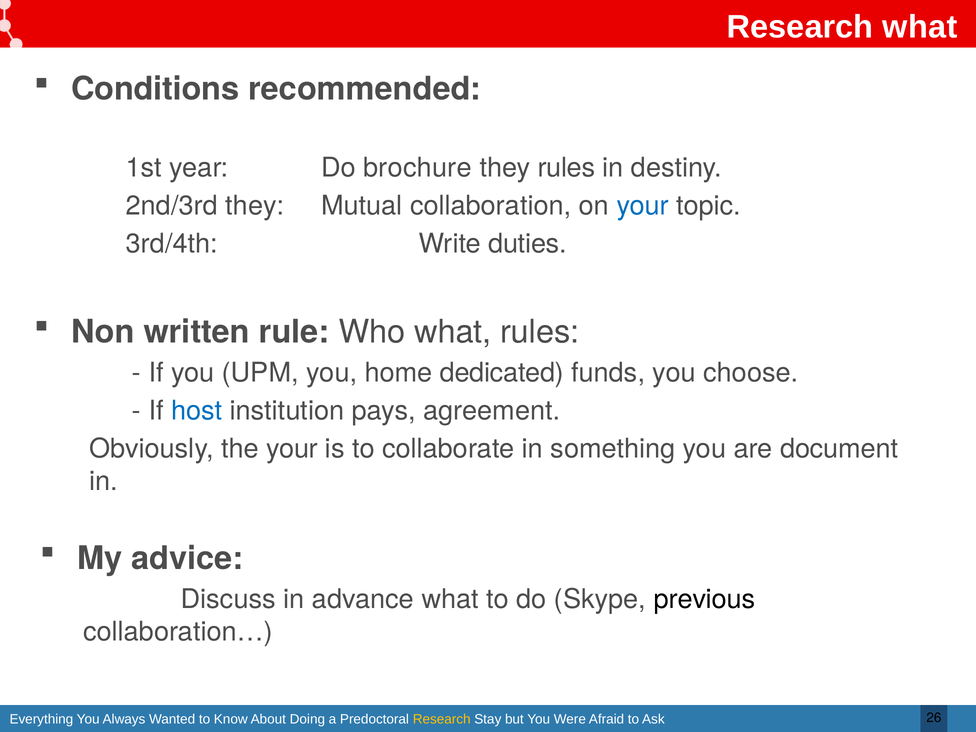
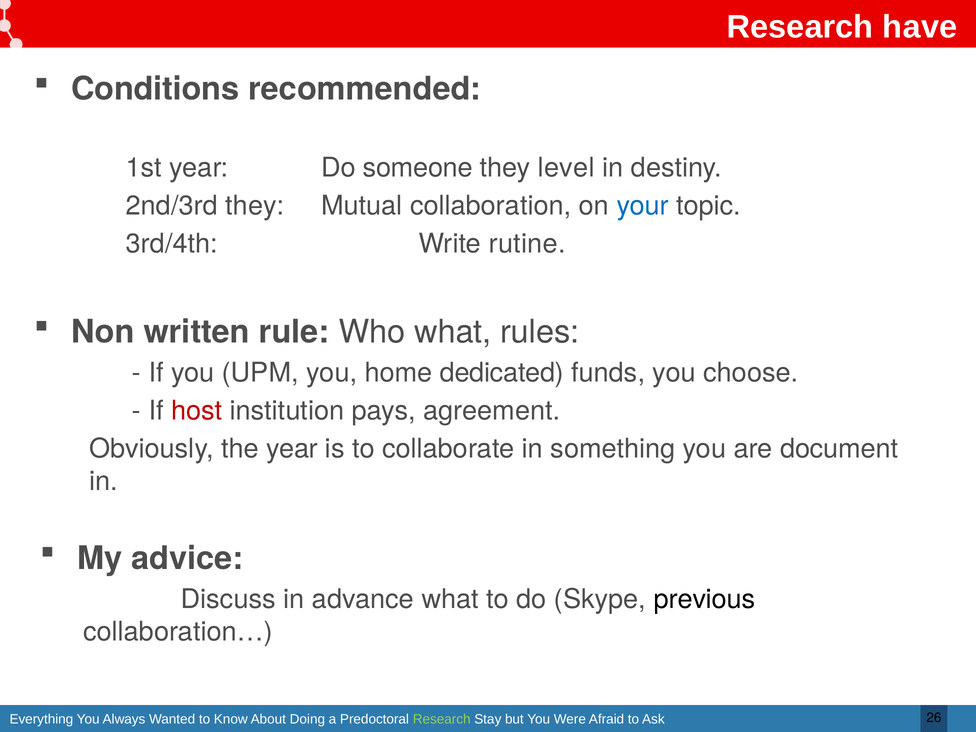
Research what: what -> have (920, 27)
brochure: brochure -> someone (418, 168)
they rules: rules -> level (566, 168)
duties: duties -> rutine (527, 244)
host colour: blue -> red (197, 411)
the your: your -> year (292, 449)
Research colour: yellow -> light green (442, 719)
